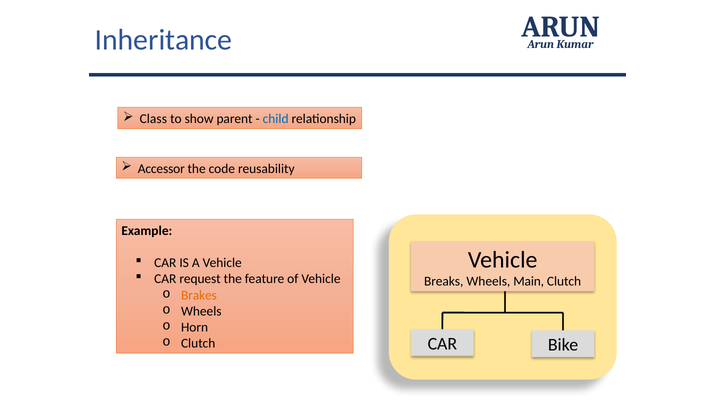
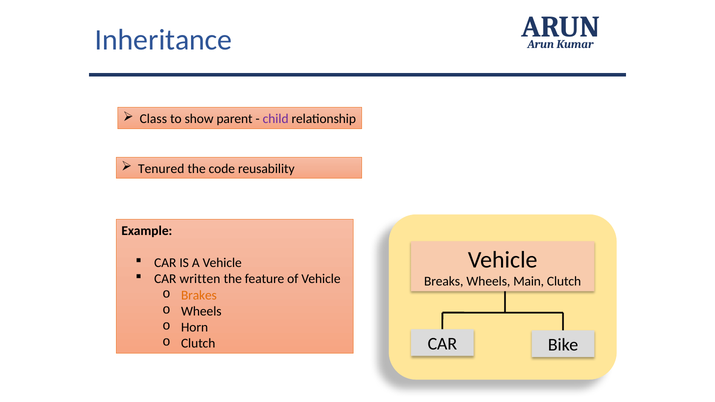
child colour: blue -> purple (276, 119)
Accessor: Accessor -> Tenured (161, 169)
request: request -> written (200, 279)
